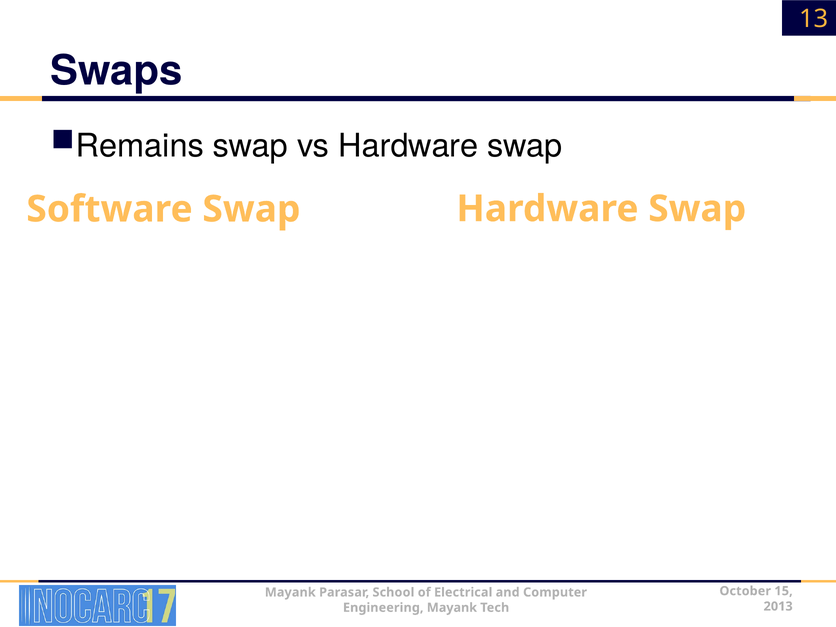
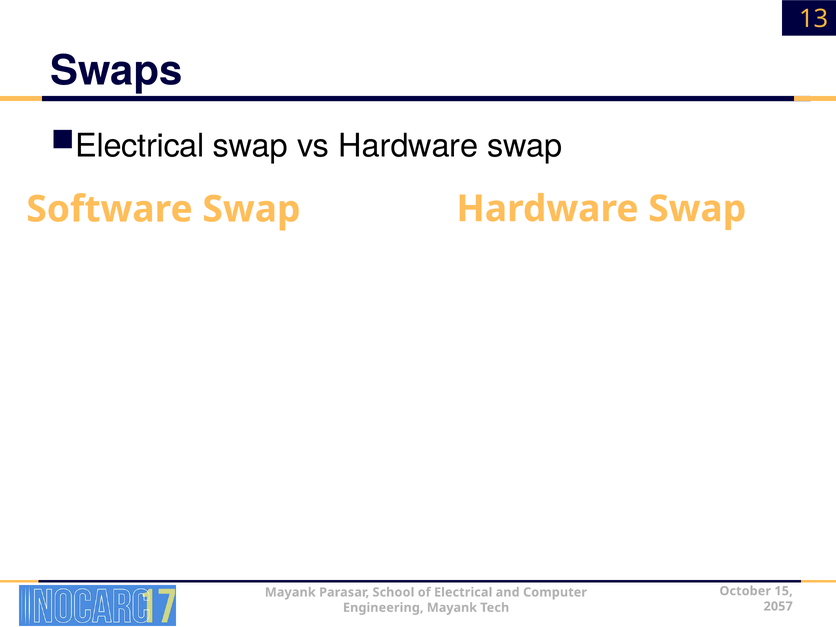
Remains: Remains -> Electrical (140, 146)
2013: 2013 -> 2057 (778, 606)
